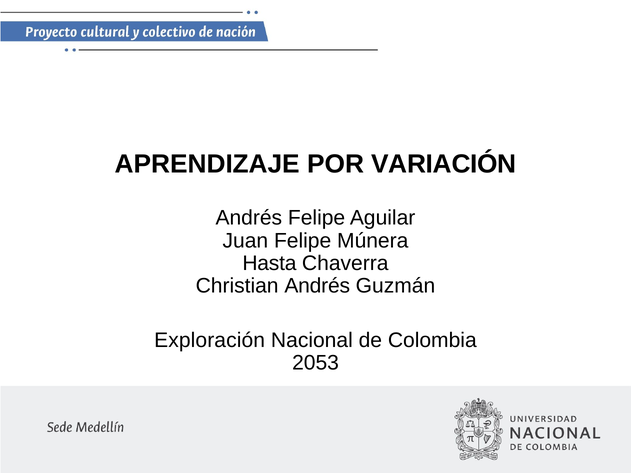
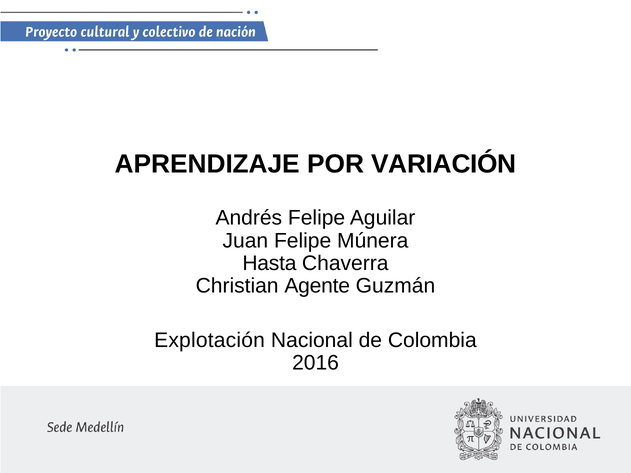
Christian Andrés: Andrés -> Agente (317, 286)
Exploración: Exploración -> Explotación (210, 340)
2053: 2053 -> 2016 (316, 363)
